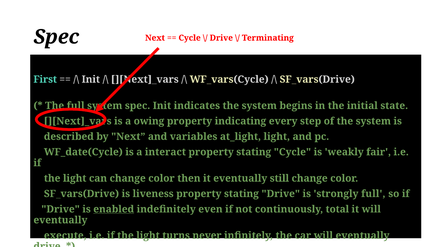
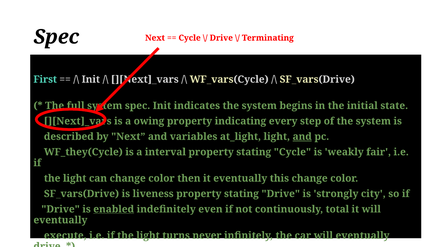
and underline: none -> present (302, 137)
WF_date(Cycle: WF_date(Cycle -> WF_they(Cycle (83, 152)
interact: interact -> interval (165, 152)
still: still -> this (279, 178)
strongly full: full -> city (373, 194)
